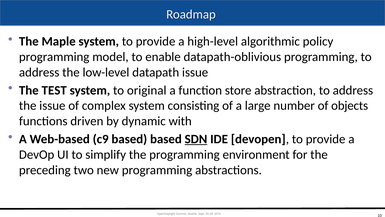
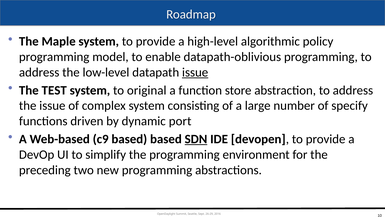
issue underline: none -> present (195, 72)
objects: objects -> specify (350, 106)
with: with -> port (180, 121)
